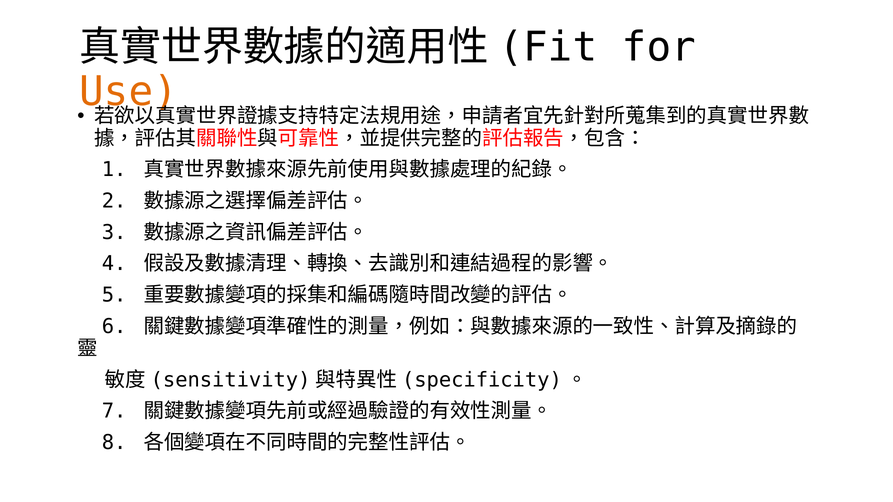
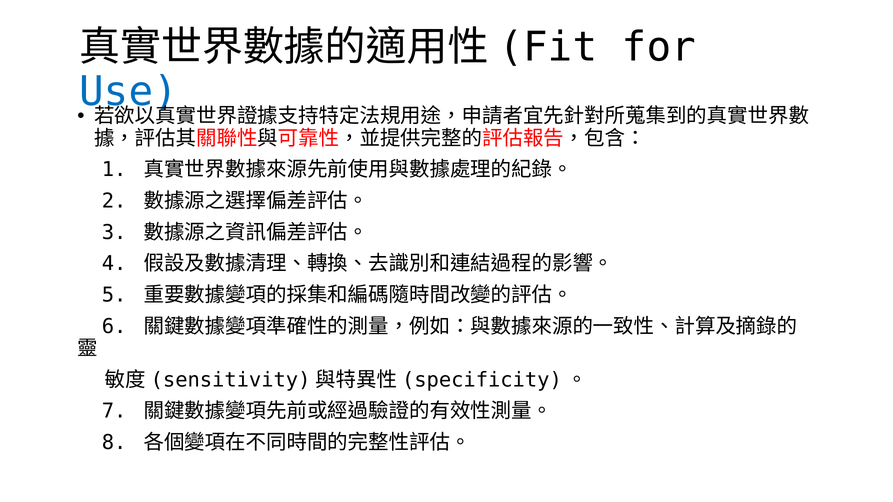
Use colour: orange -> blue (129, 92)
